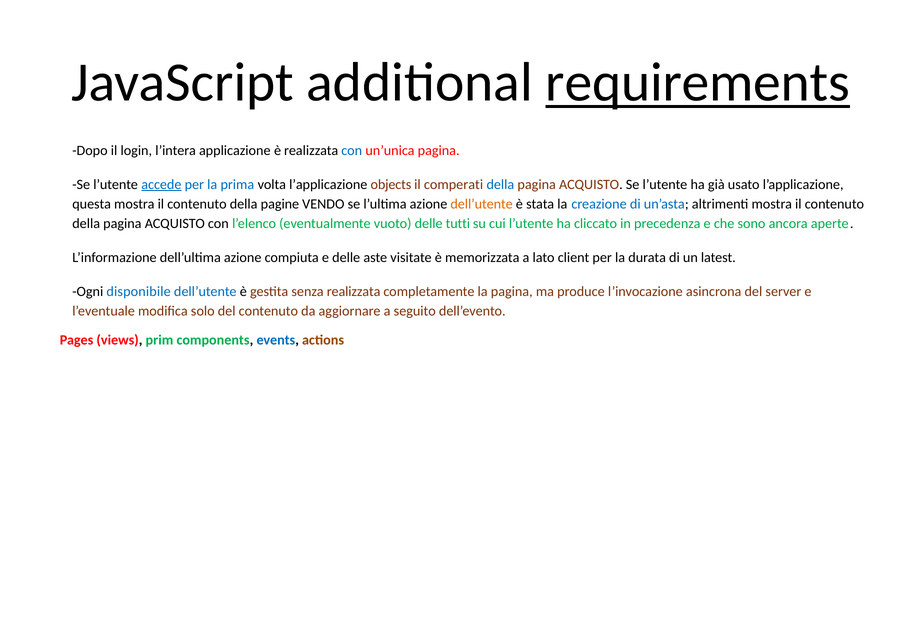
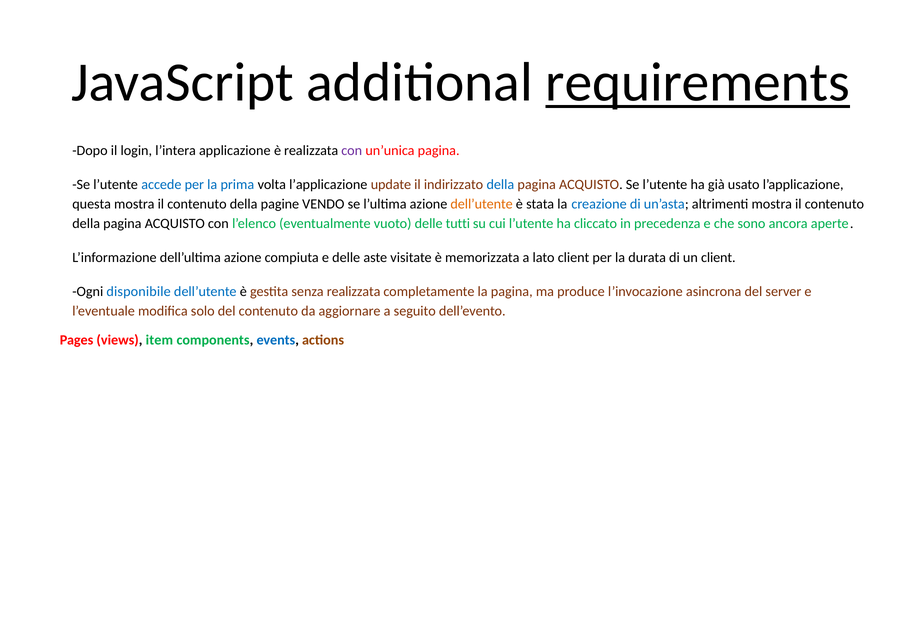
con colour: blue -> purple (352, 150)
accede underline: present -> none (161, 184)
objects: objects -> update (391, 184)
comperati: comperati -> indirizzato (454, 184)
un latest: latest -> client (718, 258)
prim: prim -> item (159, 340)
